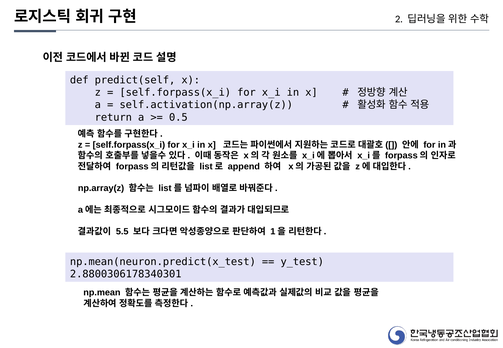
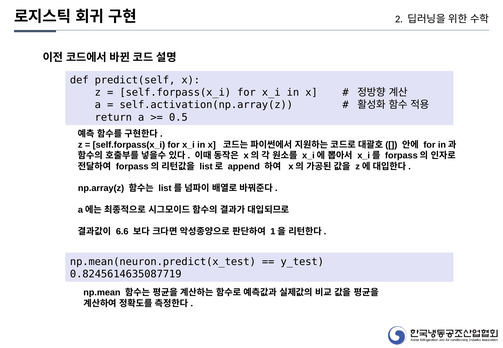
5.5: 5.5 -> 6.6 (122, 232)
2.8800306178340301: 2.8800306178340301 -> 0.8245614635087719 (126, 274)
